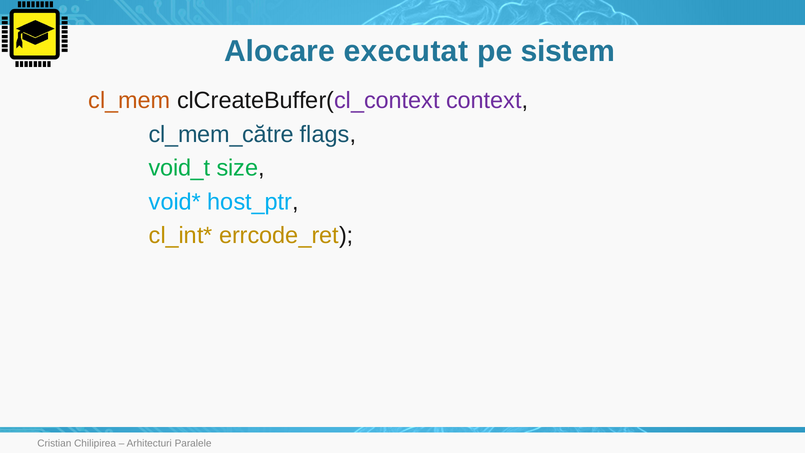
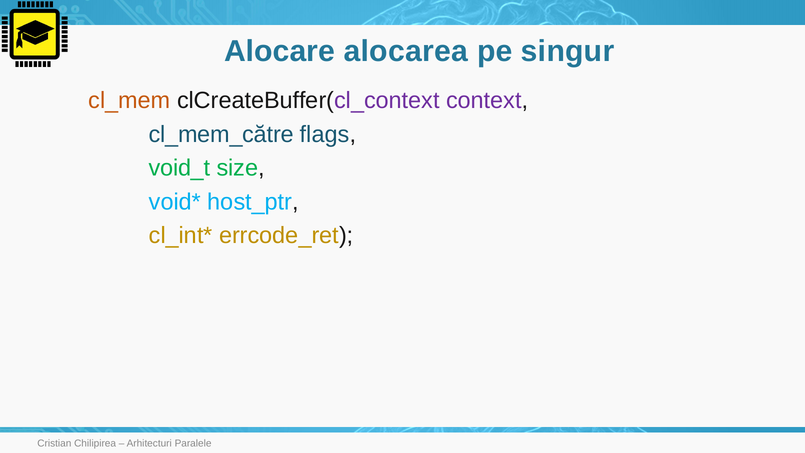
executat: executat -> alocarea (406, 51)
sistem: sistem -> singur (568, 51)
